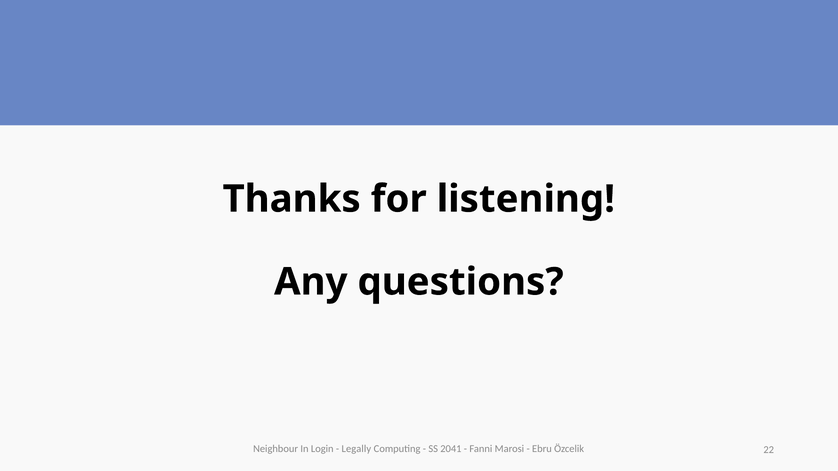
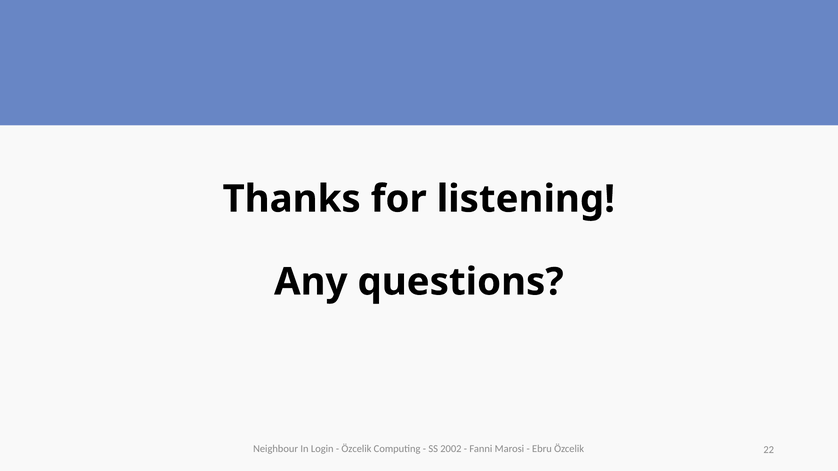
Legally: Legally -> Özcelik (356, 449)
2041: 2041 -> 2002 (451, 449)
